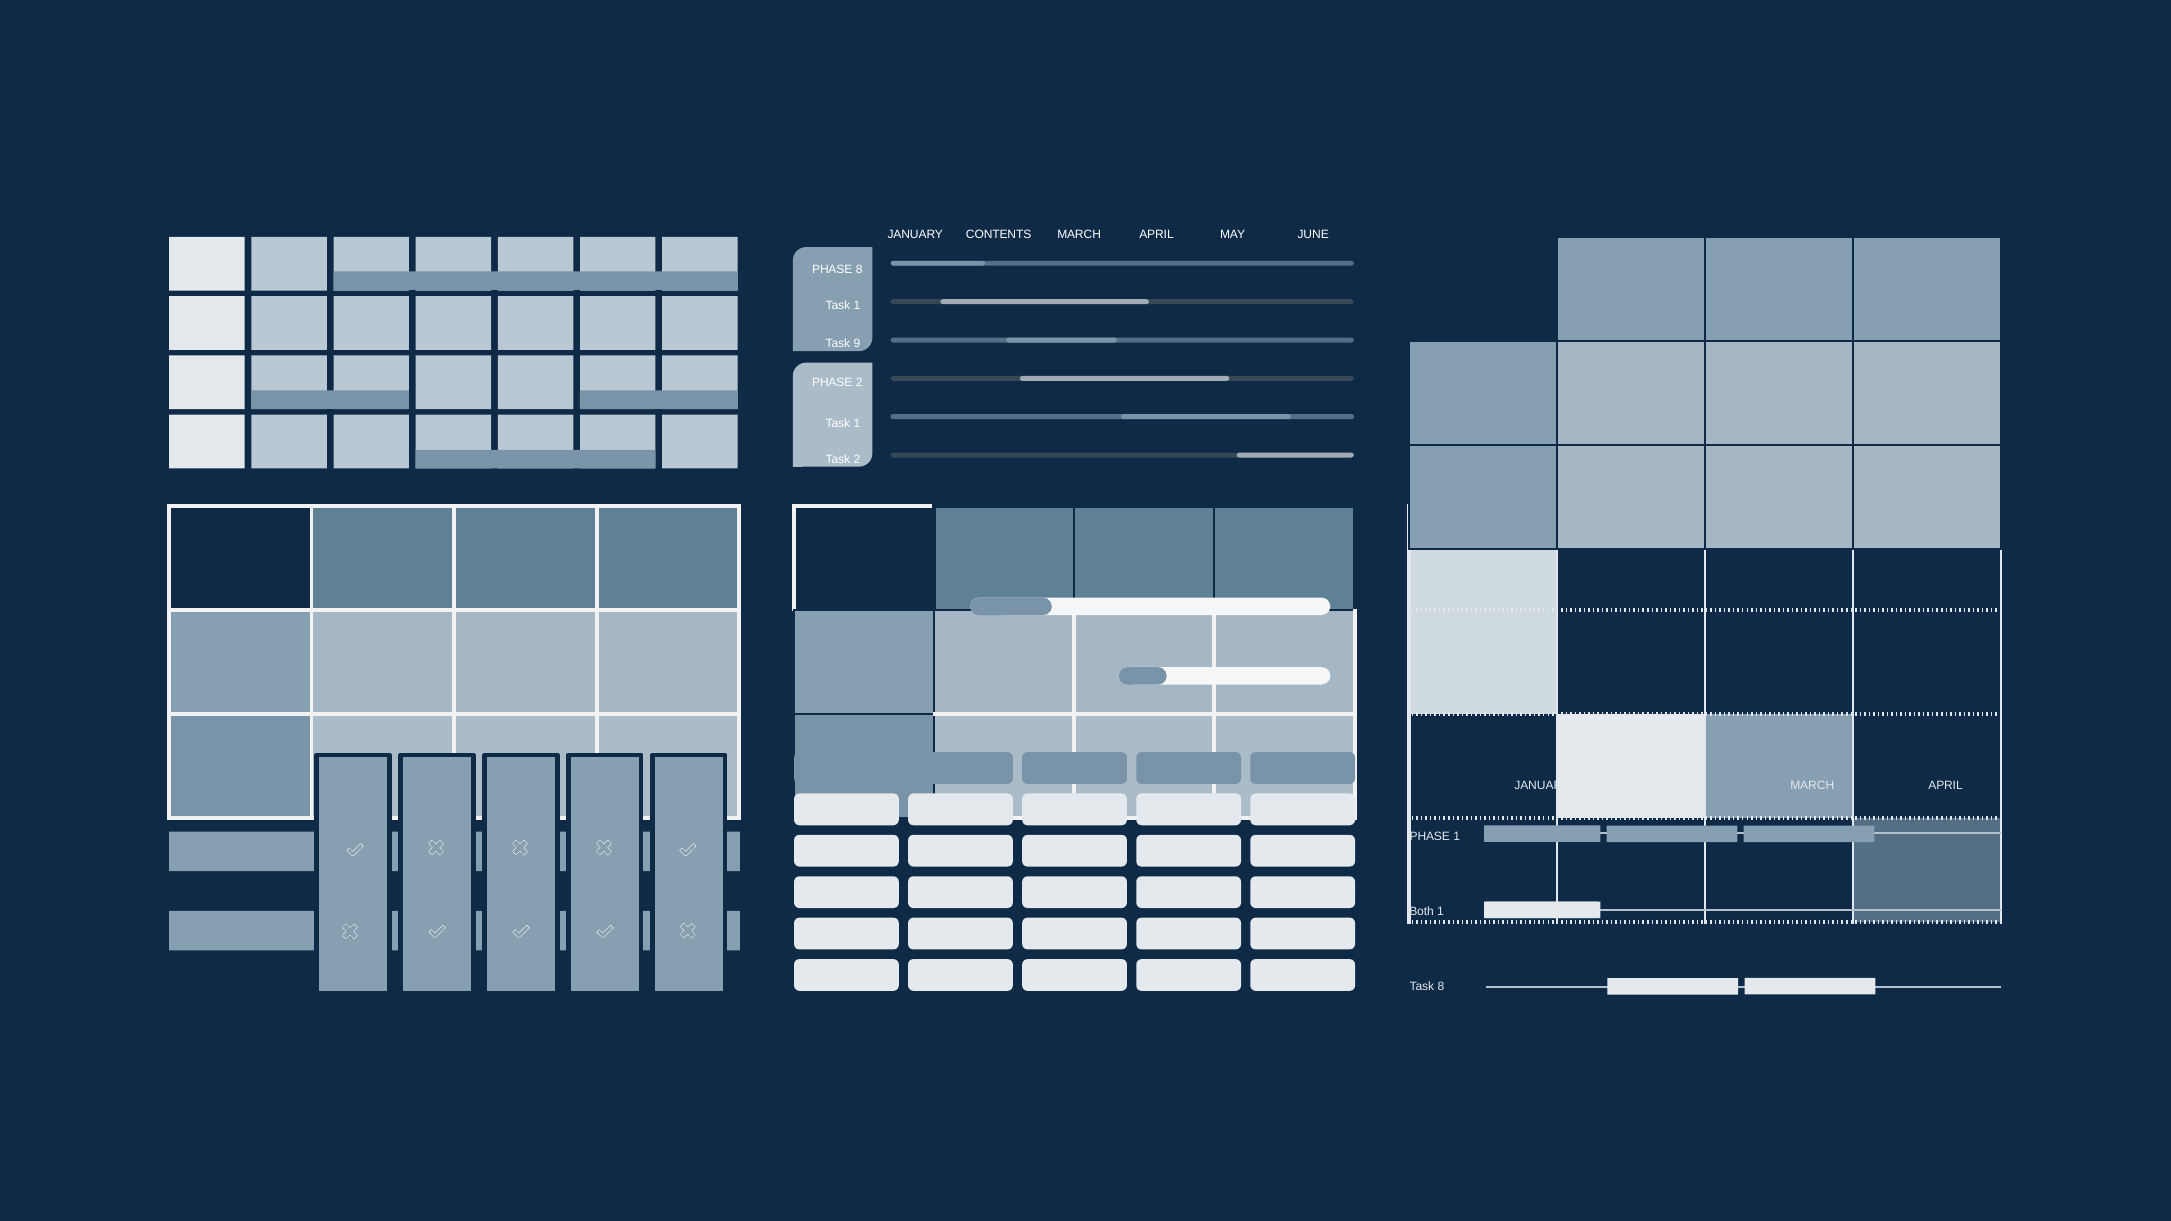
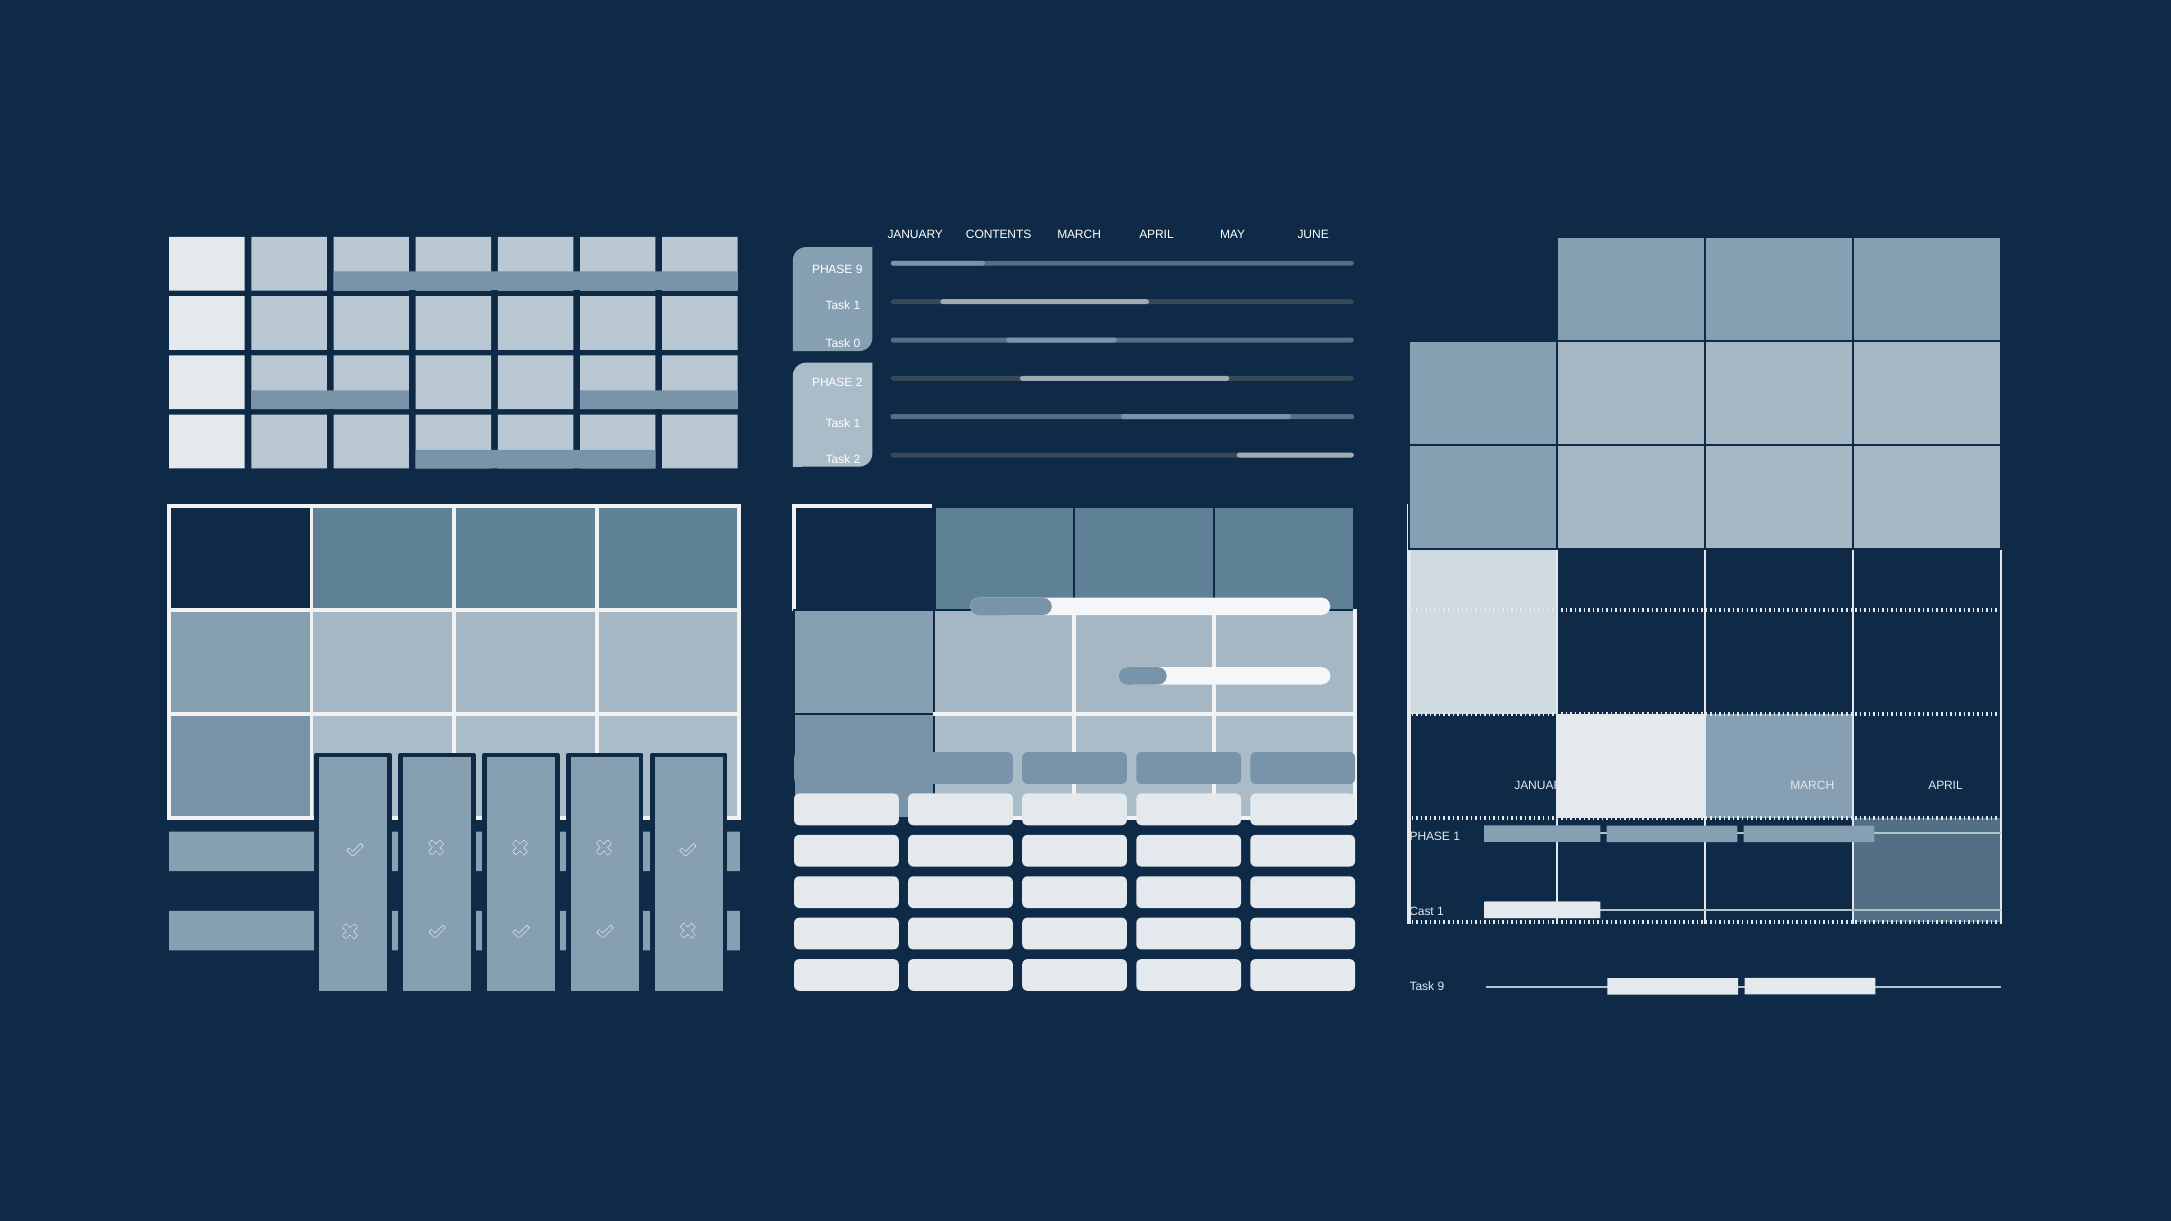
PHASE 8: 8 -> 9 (859, 269)
9: 9 -> 0 (857, 344)
Both: Both -> Cast (1422, 912)
Task 8: 8 -> 9 (1441, 987)
